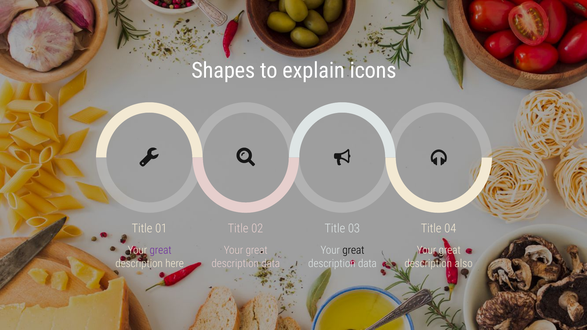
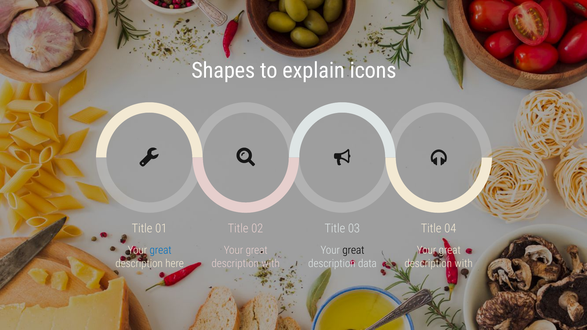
great colour: purple -> blue (161, 250)
data: data -> with (271, 264)
also: also -> with (464, 264)
